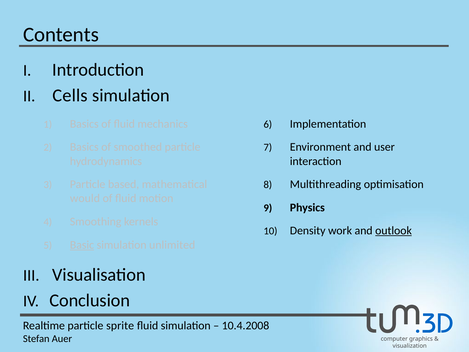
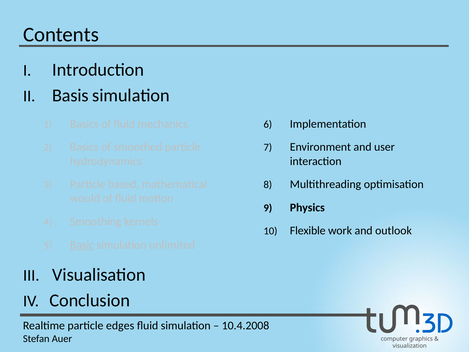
Cells: Cells -> Basis (70, 95)
Density: Density -> Flexible (308, 231)
outlook underline: present -> none (394, 231)
sprite: sprite -> edges (120, 325)
